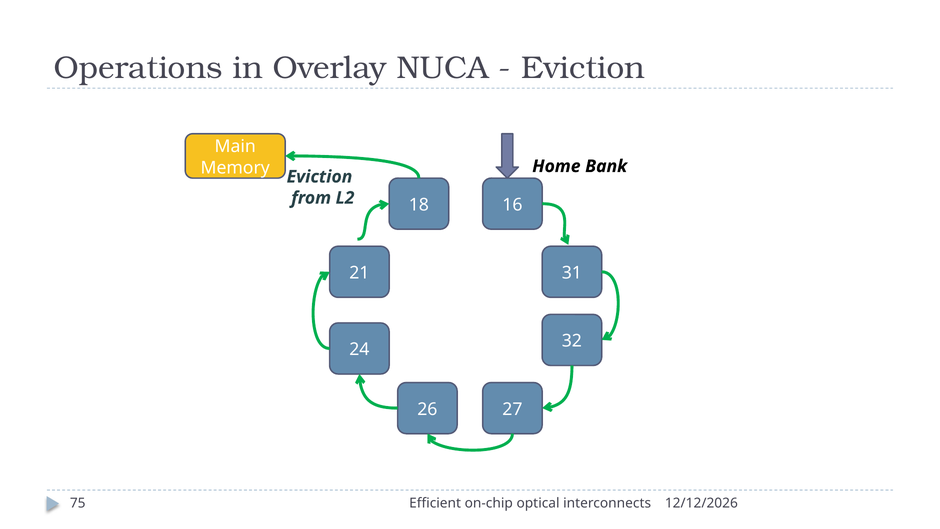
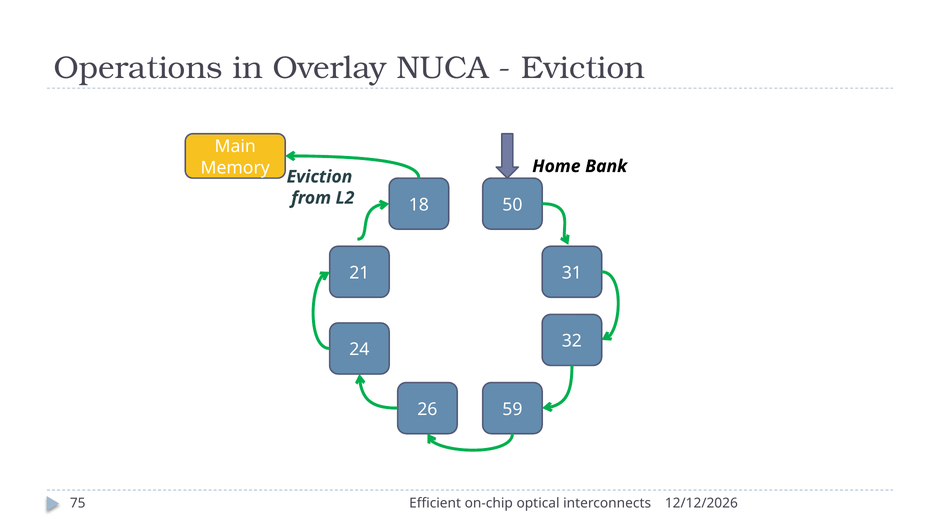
16: 16 -> 50 (512, 205)
27: 27 -> 59 (512, 409)
